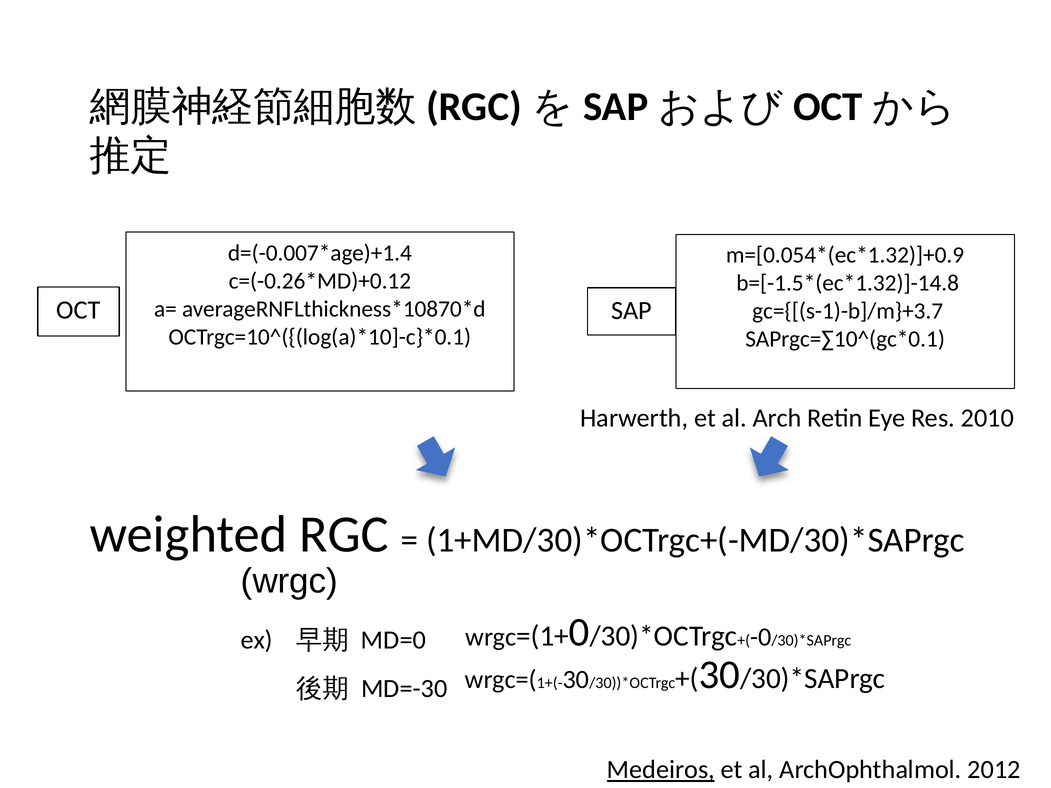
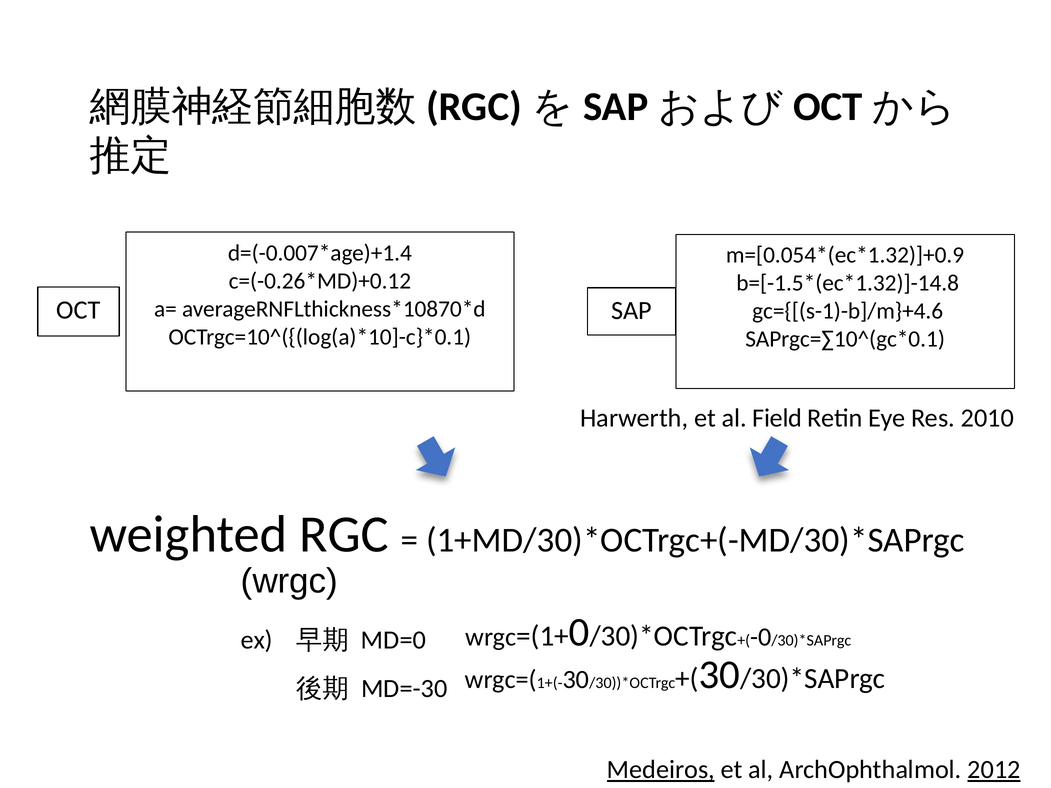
gc={[(s-1)-b]/m}+3.7: gc={[(s-1)-b]/m}+3.7 -> gc={[(s-1)-b]/m}+4.6 (848, 311)
Arch: Arch -> Field (777, 418)
2012 underline: none -> present (994, 770)
